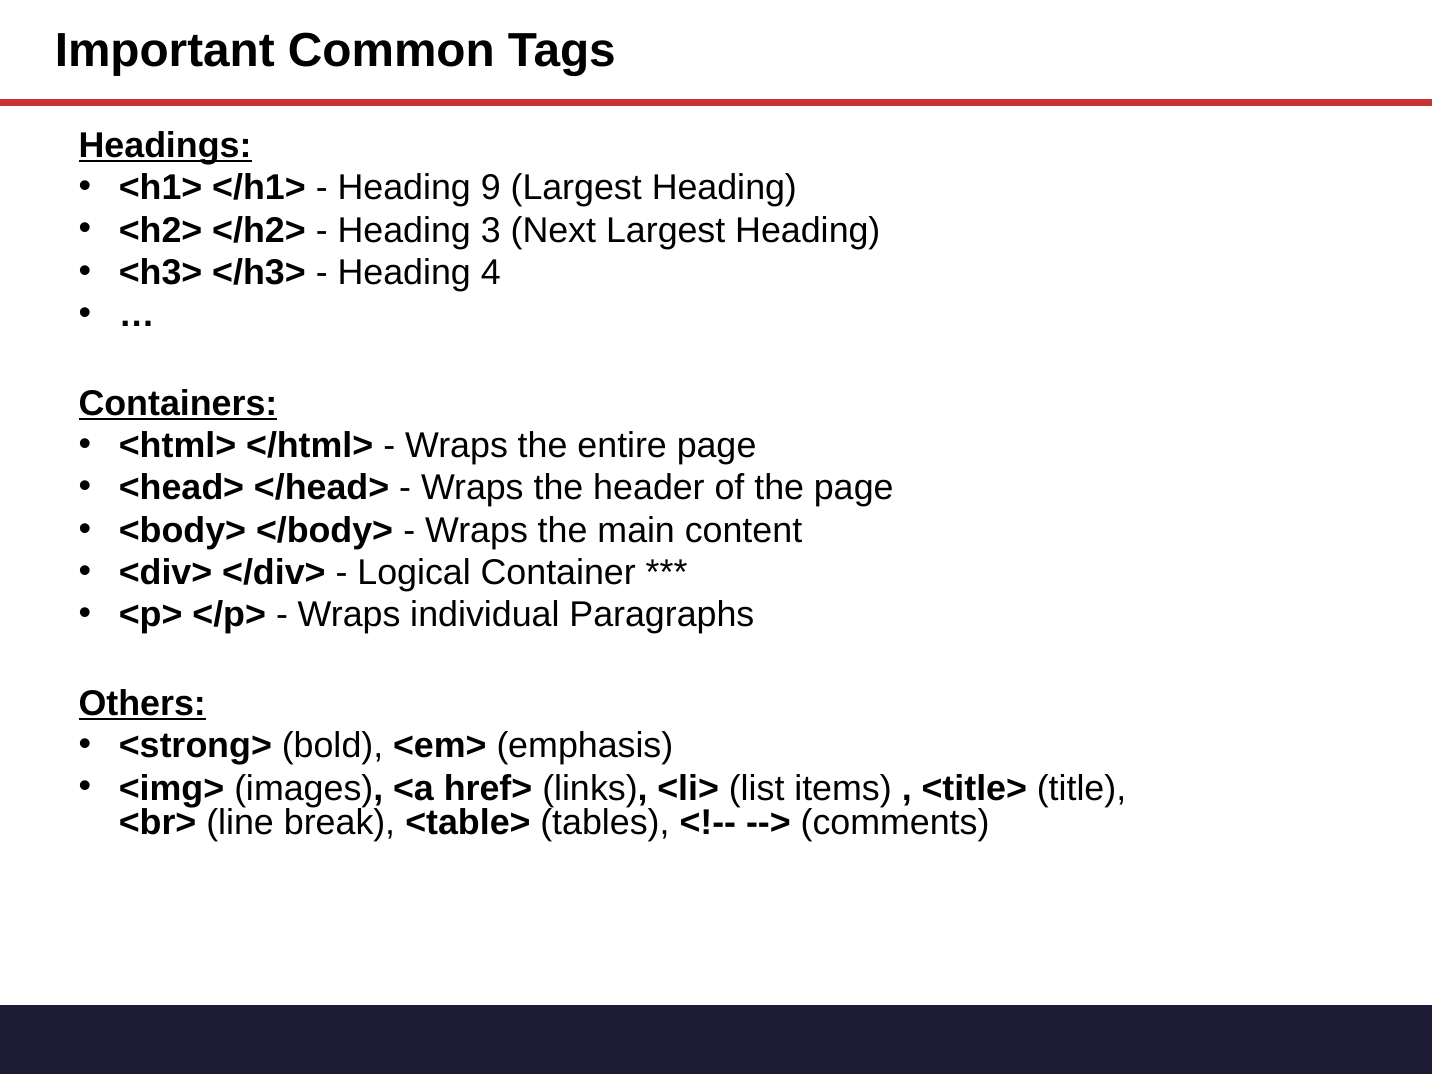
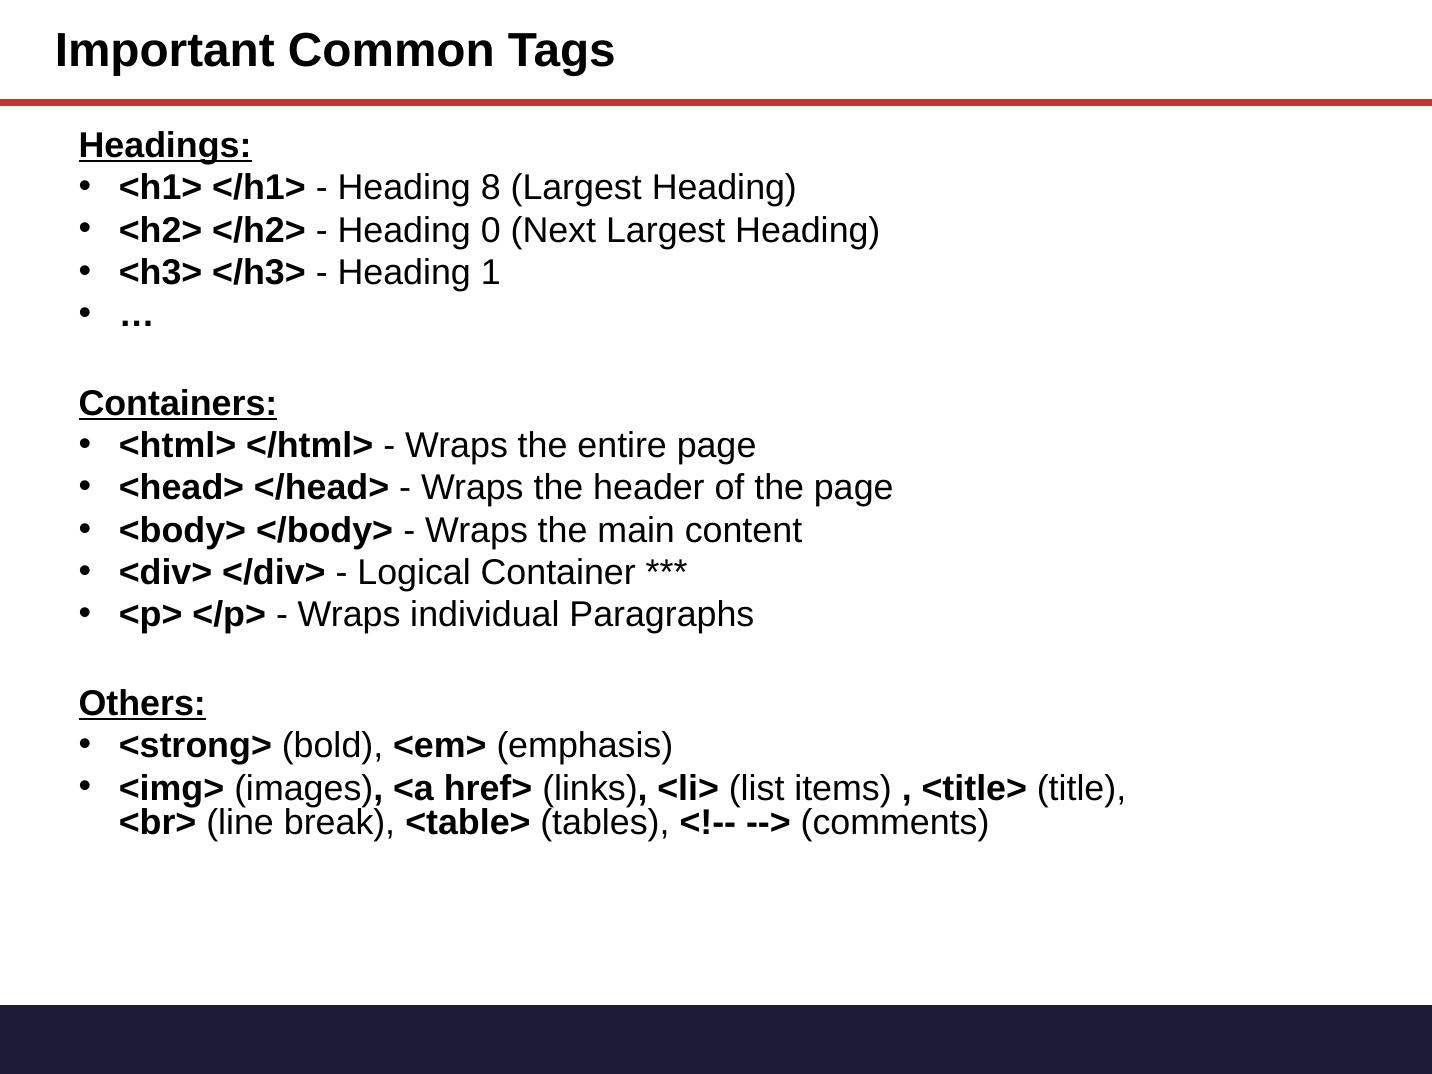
9: 9 -> 8 (491, 188)
3: 3 -> 0 (491, 230)
4: 4 -> 1 (491, 273)
